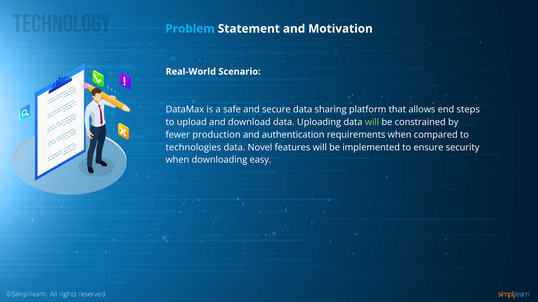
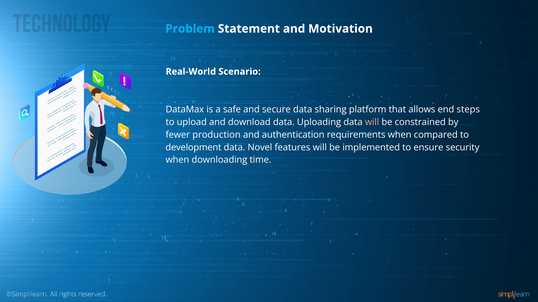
will colour: light green -> pink (372, 122)
technologies: technologies -> development (193, 148)
easy: easy -> time (260, 160)
